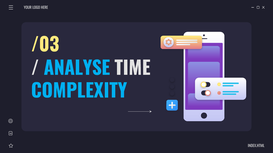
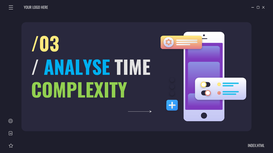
COMPLEXITY colour: light blue -> light green (79, 92)
